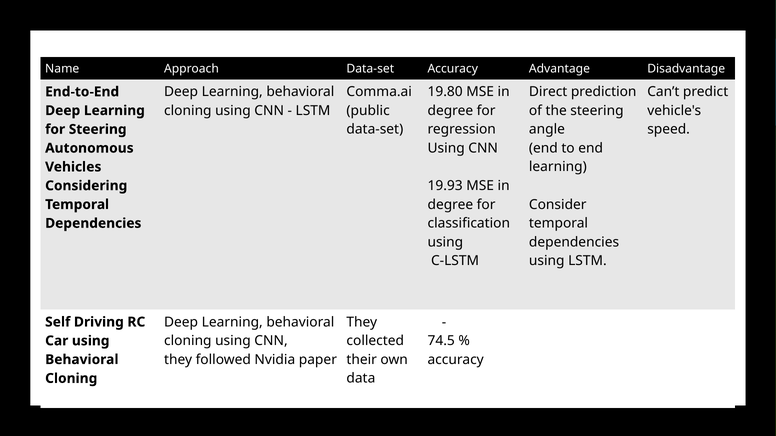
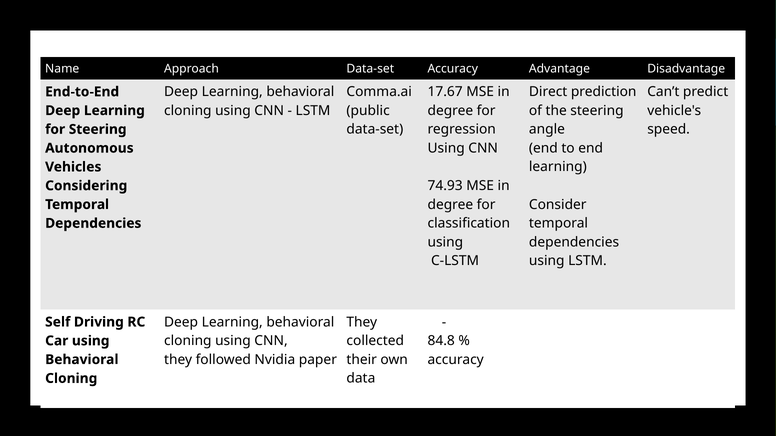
19.80: 19.80 -> 17.67 (445, 92)
19.93: 19.93 -> 74.93 (445, 186)
74.5: 74.5 -> 84.8 (441, 341)
